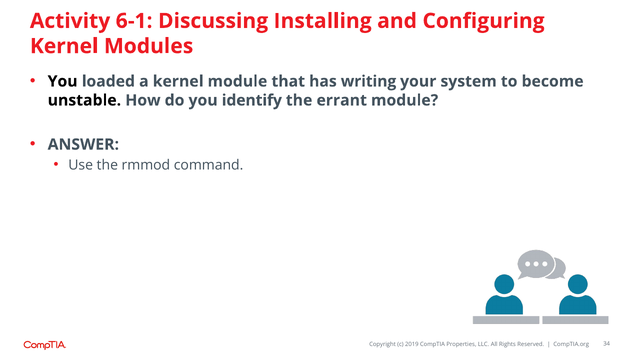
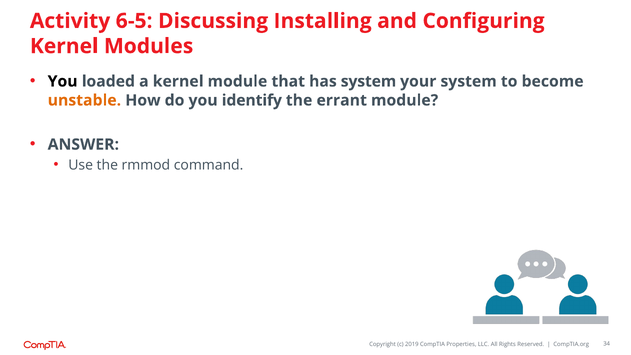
6-1: 6-1 -> 6-5 (134, 21)
has writing: writing -> system (369, 81)
unstable colour: black -> orange (84, 100)
